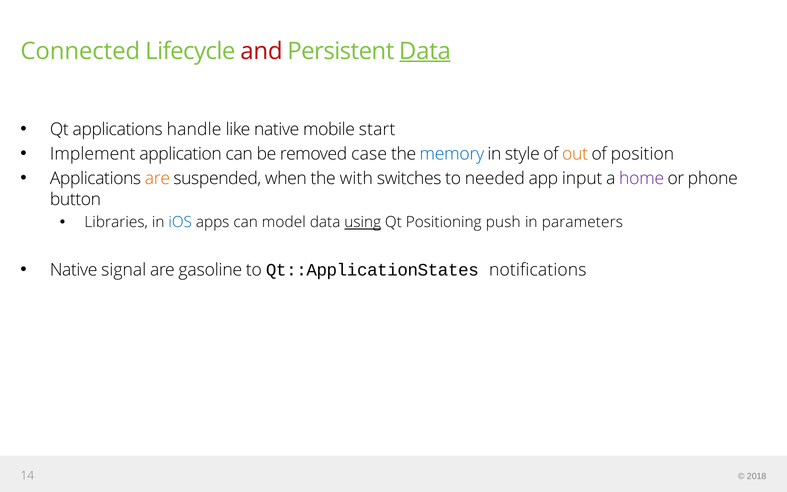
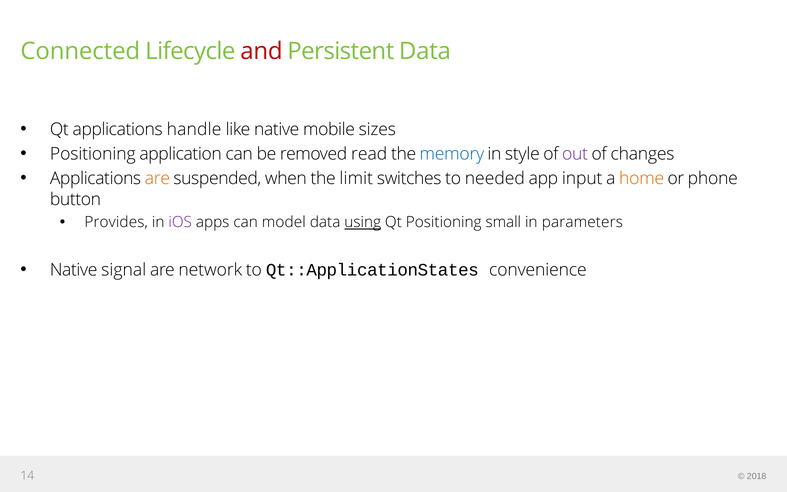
Data underline: present -> none (425, 51)
start: start -> sizes (377, 130)
Implement: Implement -> Positioning (93, 154)
case: case -> read (369, 154)
out colour: orange -> purple (575, 154)
position: position -> changes (643, 154)
with: with -> limit (356, 179)
home colour: purple -> orange (642, 179)
Libraries: Libraries -> Provides (116, 222)
iOS colour: blue -> purple (180, 222)
push: push -> small (503, 222)
gasoline: gasoline -> network (210, 270)
notifications: notifications -> convenience (538, 270)
